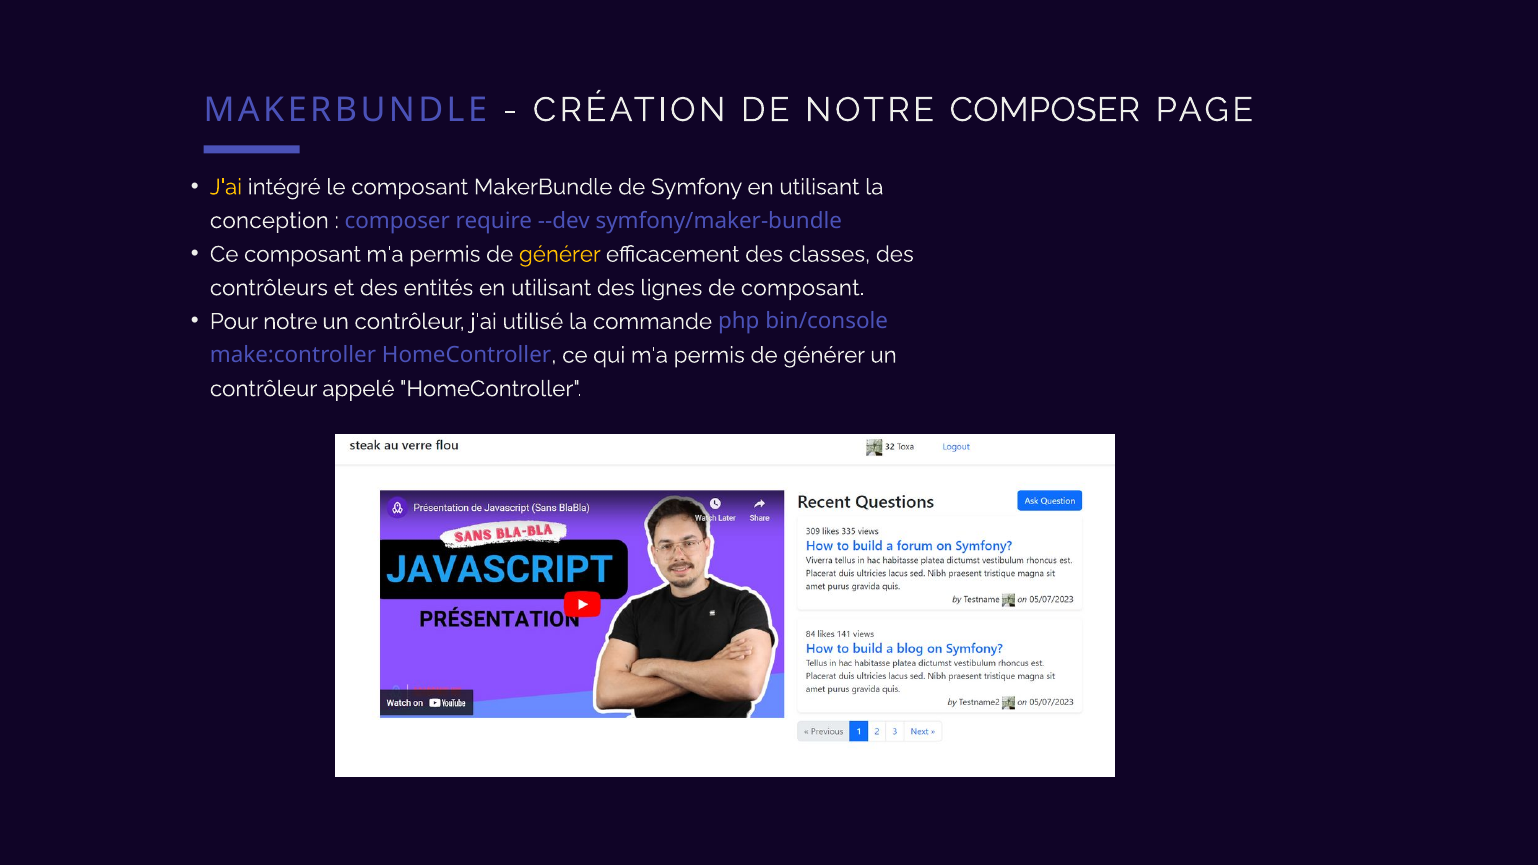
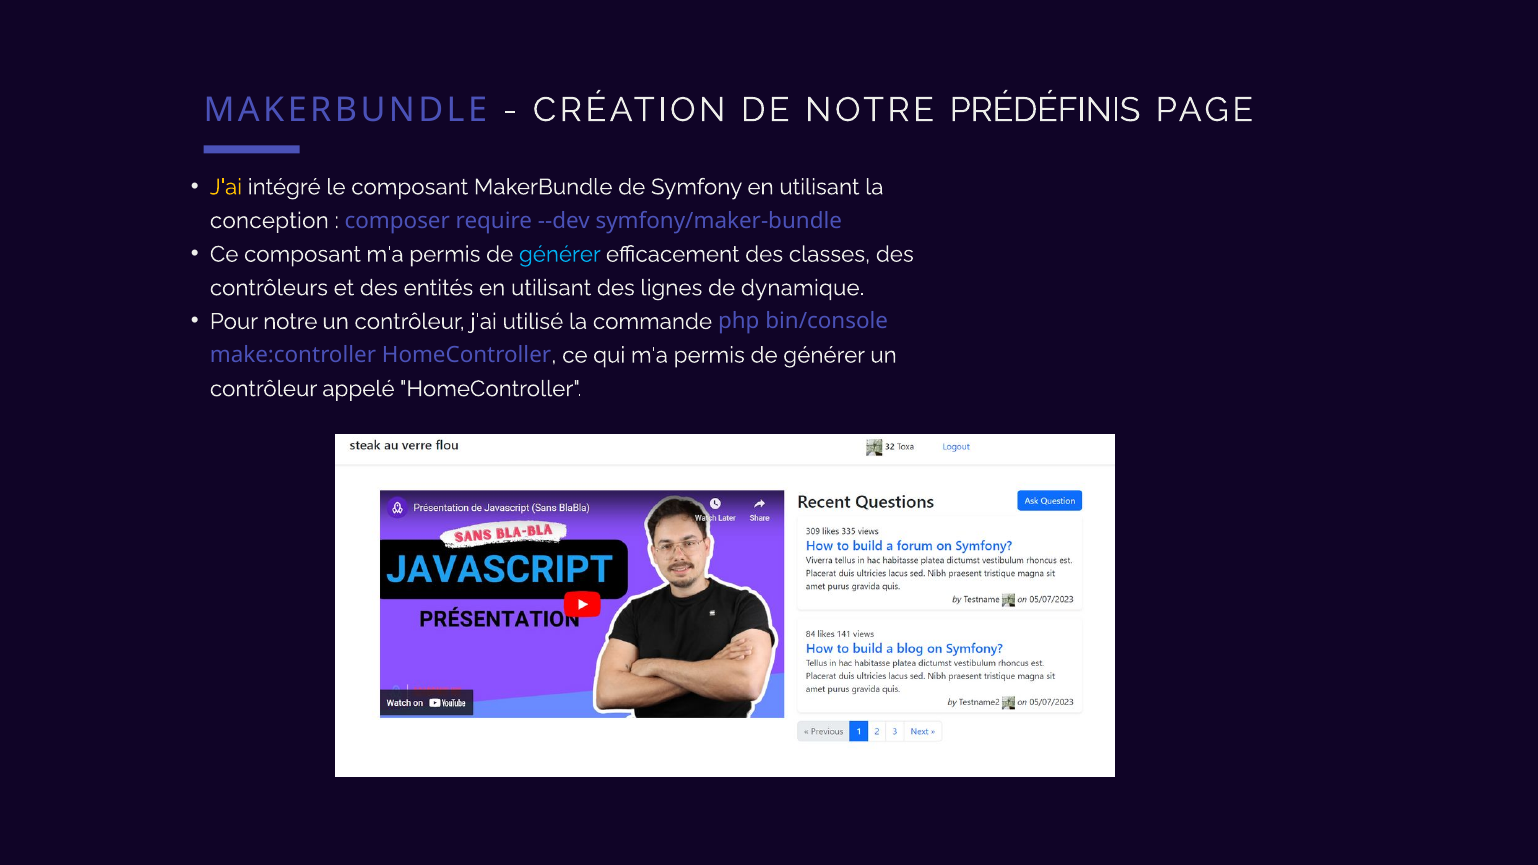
NOTRE COMPOSER: COMPOSER -> PRÉDÉFINIS (1045, 110)
générer colour: yellow -> light blue (560, 254)
de composant: composant -> dynamique (802, 288)
